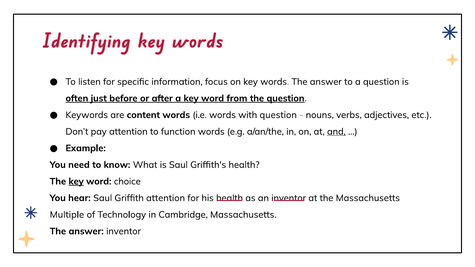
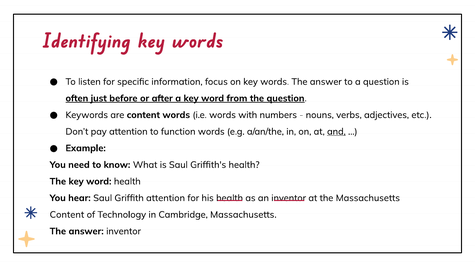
with question: question -> numbers (278, 115)
key underline: present -> none (76, 182)
word choice: choice -> health (127, 182)
Multiple: Multiple -> Content (67, 215)
